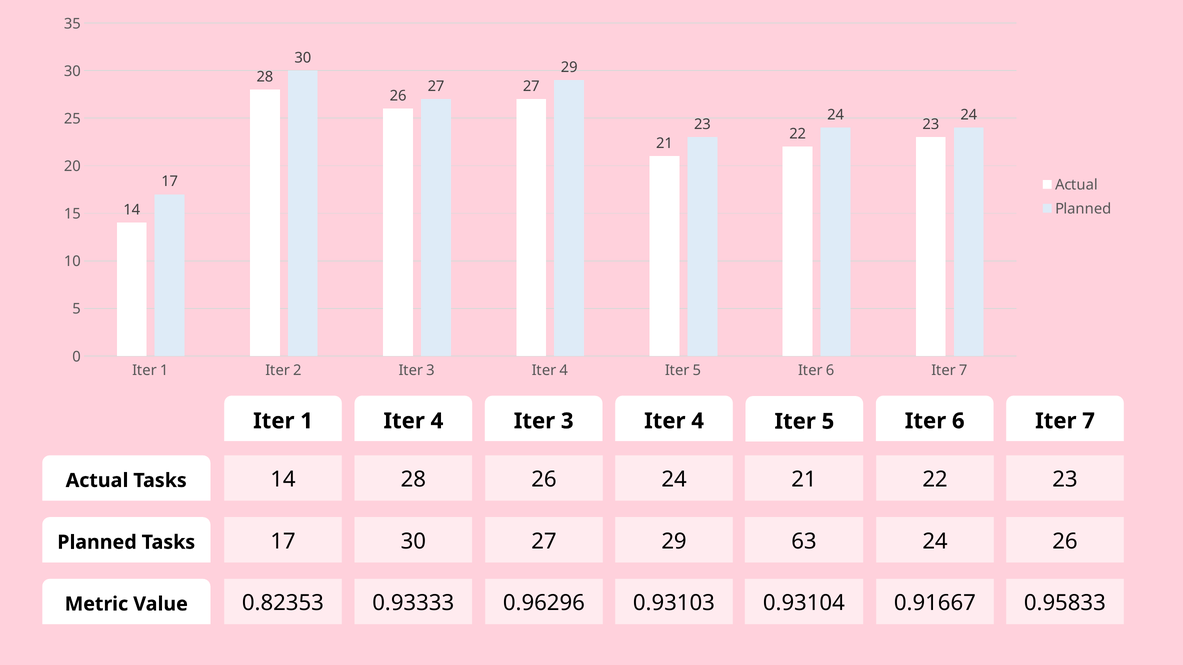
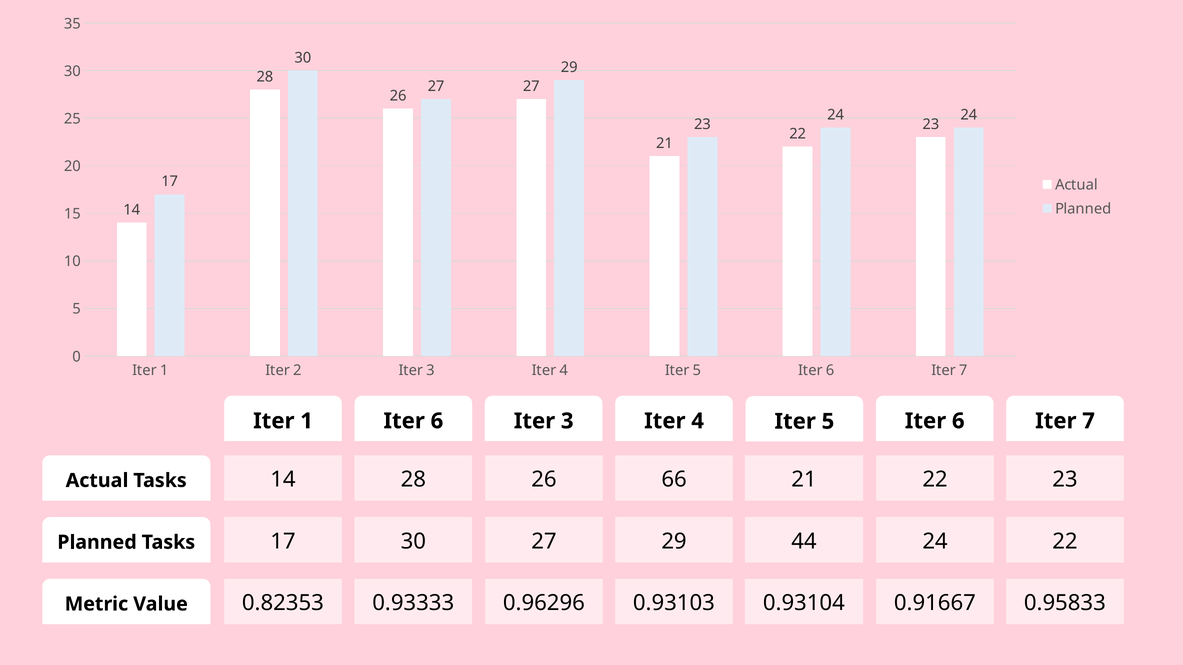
4: 4 -> 6 (437, 421)
26 24: 24 -> 66 (674, 480)
63: 63 -> 44 (804, 542)
24 26: 26 -> 22 (1065, 542)
